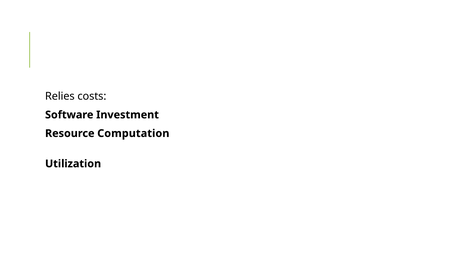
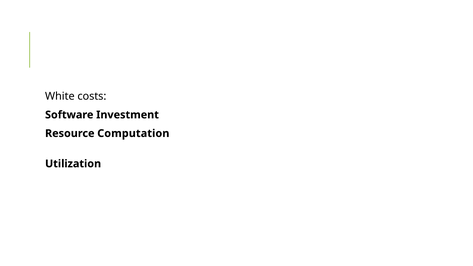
Relies: Relies -> White (60, 96)
